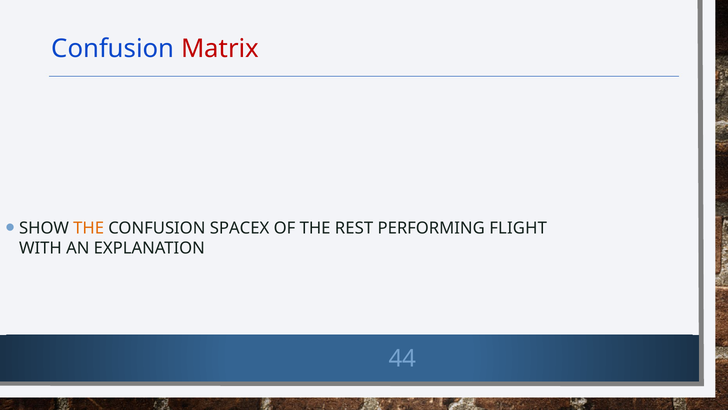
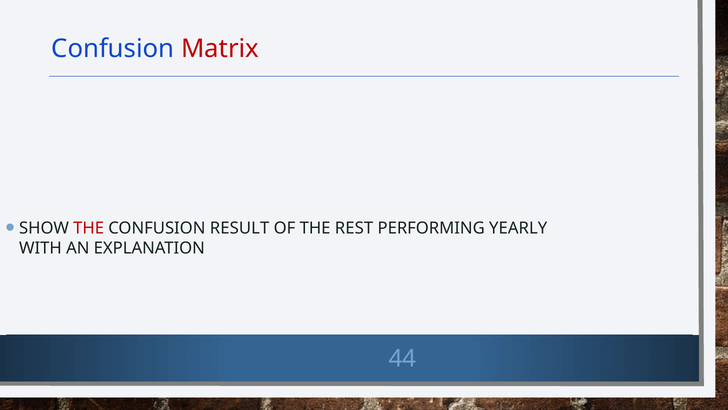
THE colour: orange -> red (89, 228)
SPACEX: SPACEX -> RESULT (240, 228)
FLIGHT: FLIGHT -> YEARLY (518, 228)
